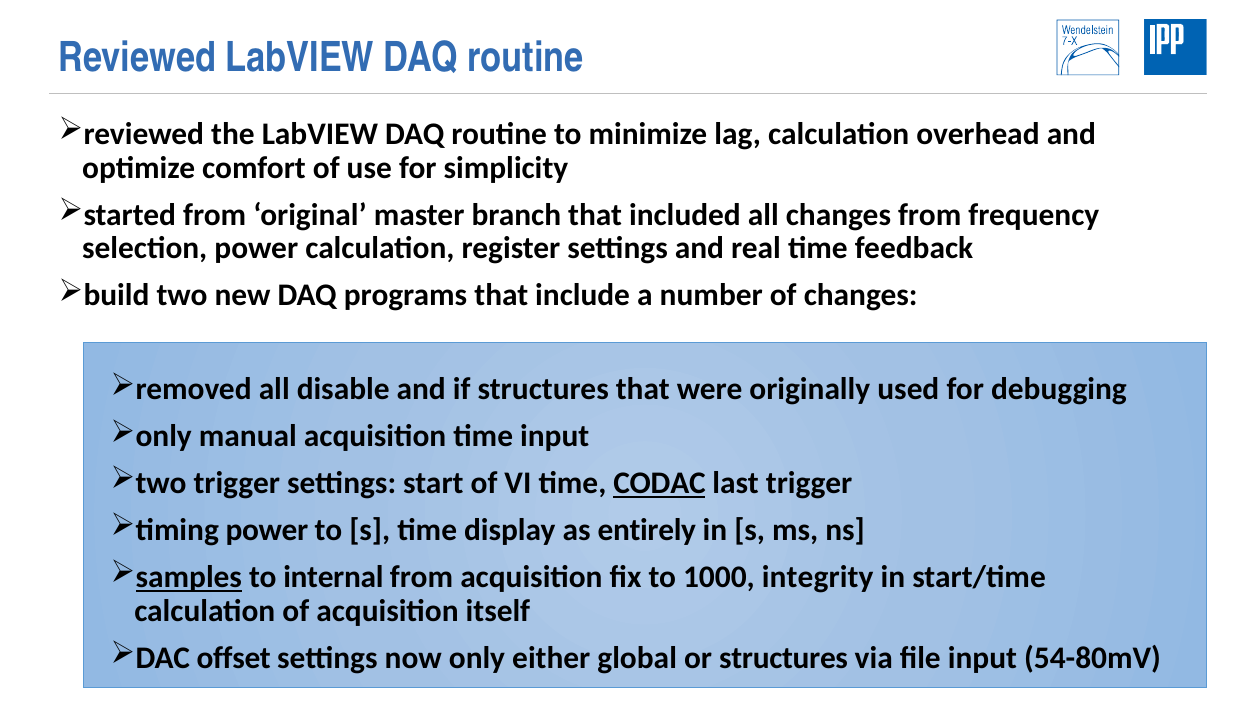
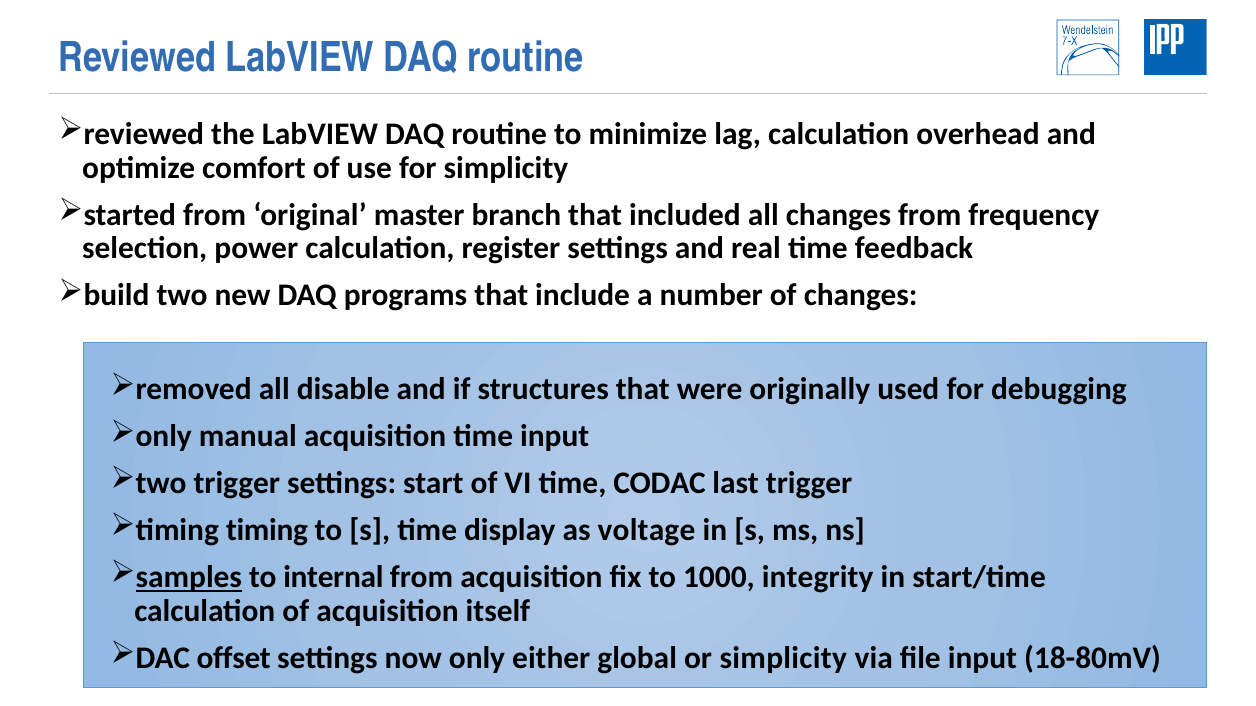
CODAC underline: present -> none (659, 484)
timing power: power -> timing (267, 531)
entirely: entirely -> voltage (647, 531)
or structures: structures -> simplicity (783, 658)
54-80mV: 54-80mV -> 18-80mV (1093, 658)
